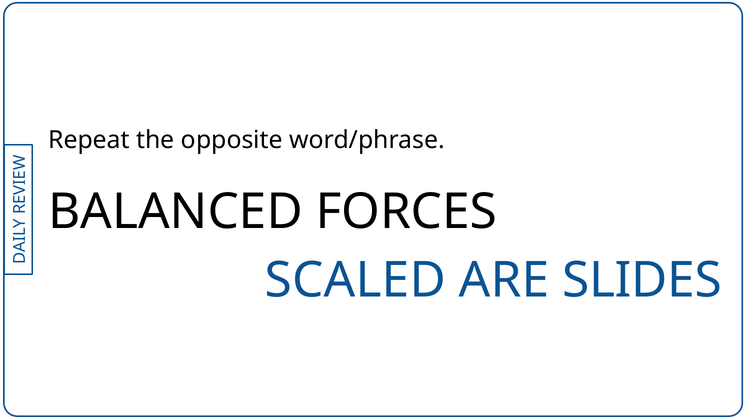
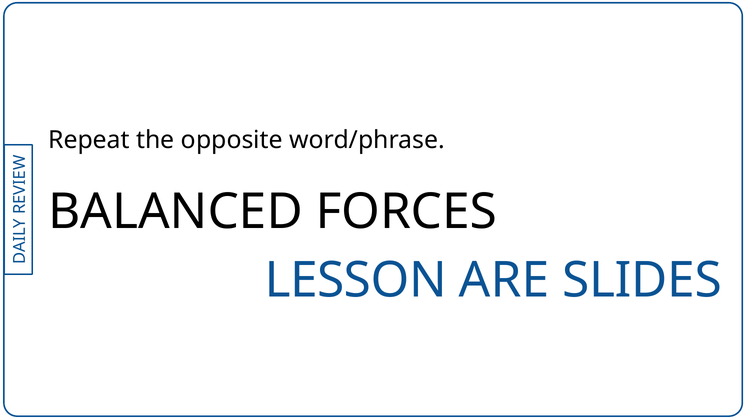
SCALED: SCALED -> LESSON (356, 281)
